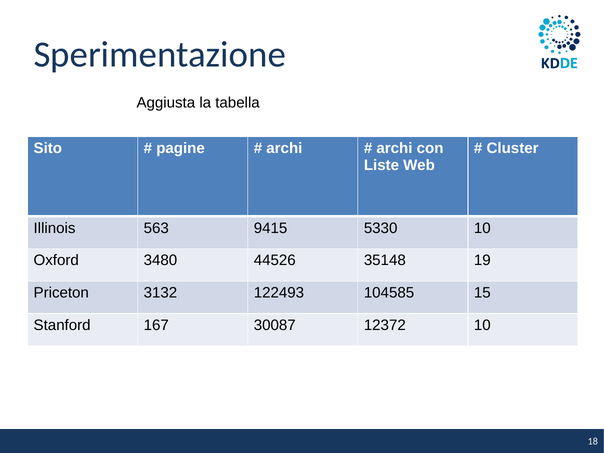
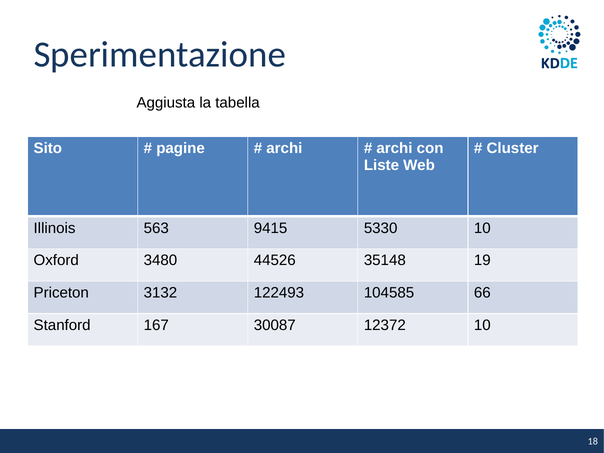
15: 15 -> 66 (482, 293)
